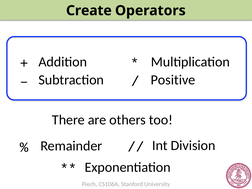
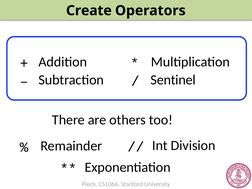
Positive: Positive -> Sentinel (173, 80)
